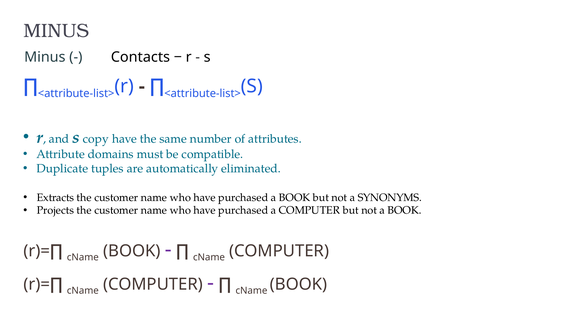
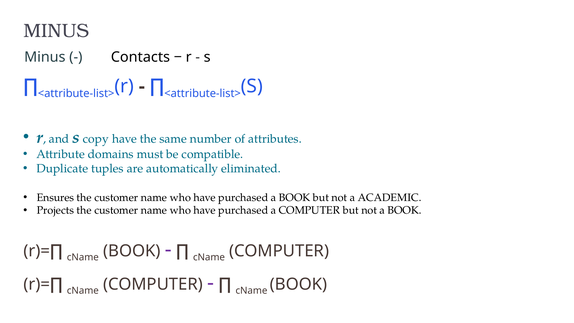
Extracts: Extracts -> Ensures (55, 197)
SYNONYMS: SYNONYMS -> ACADEMIC (390, 197)
